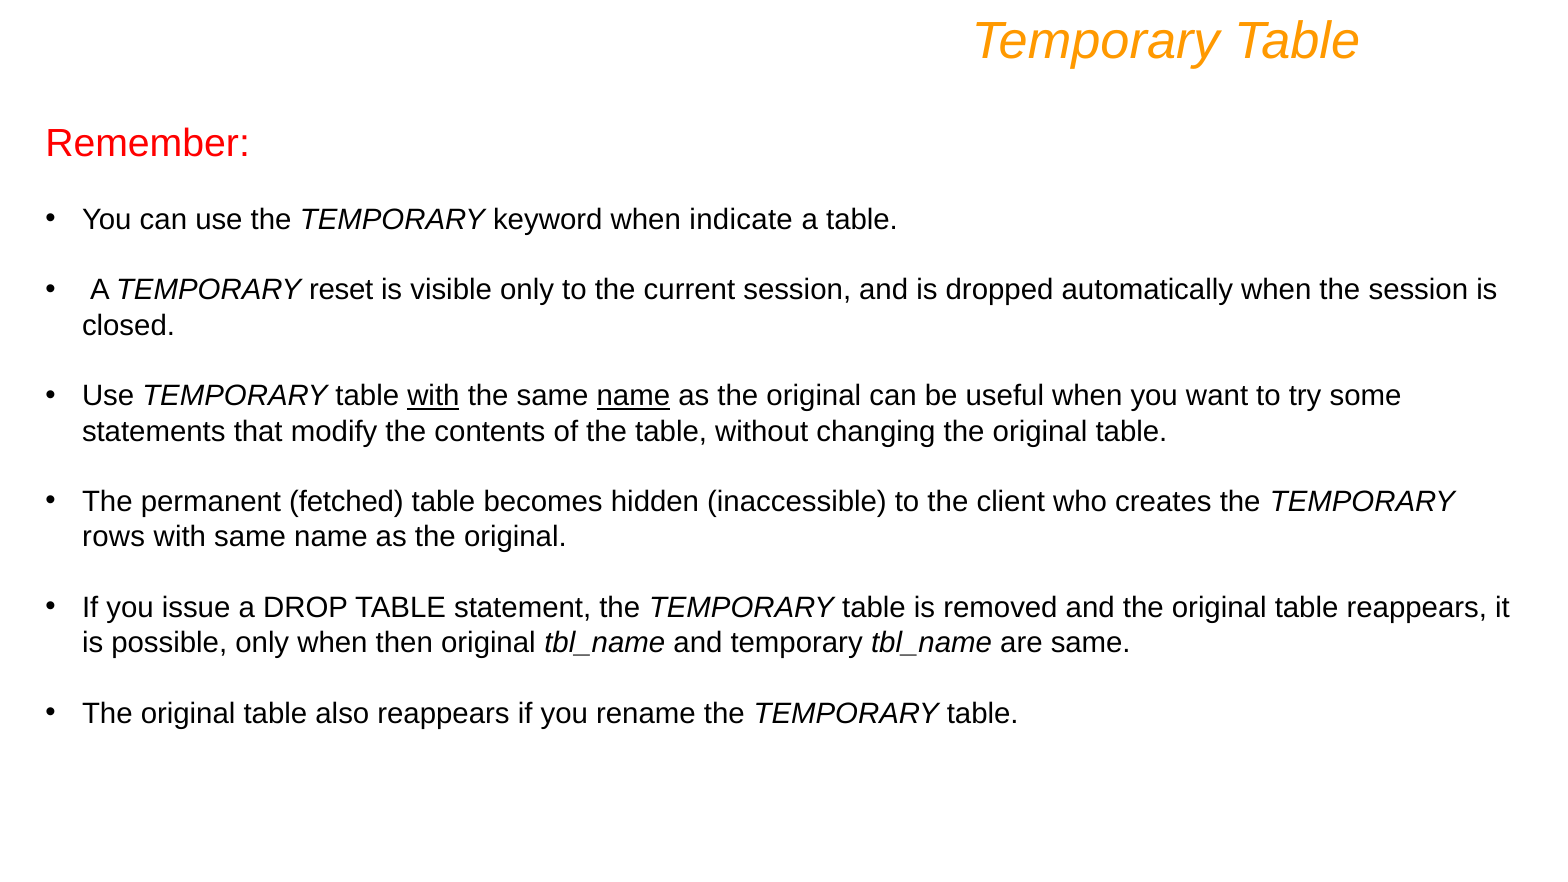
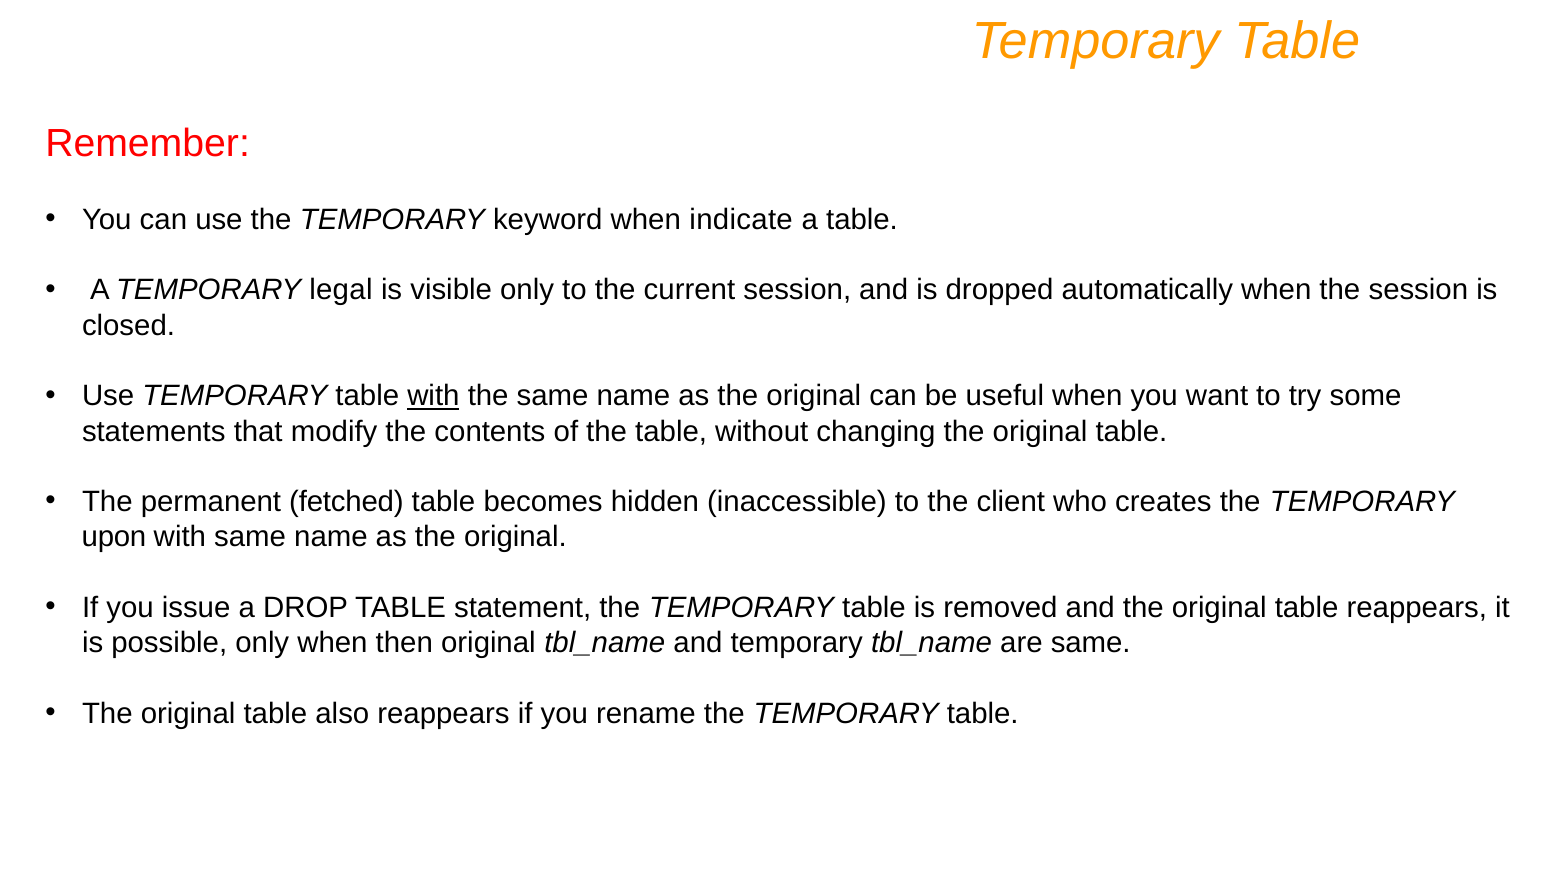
reset: reset -> legal (341, 290)
name underline: present -> none (633, 396)
rows: rows -> upon (114, 537)
